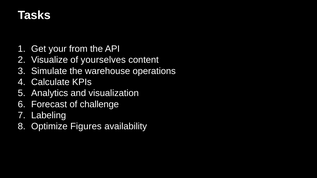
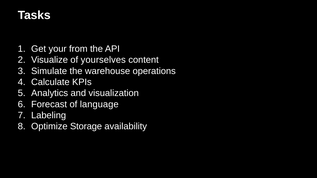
challenge: challenge -> language (99, 104)
Figures: Figures -> Storage (86, 127)
